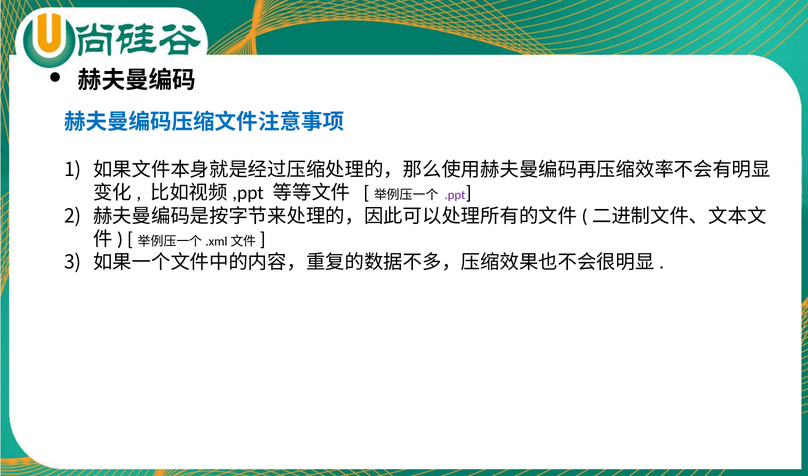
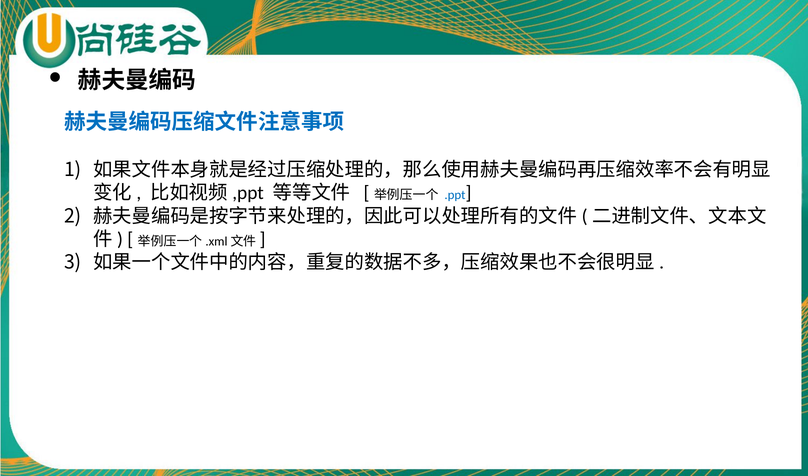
.ppt colour: purple -> blue (455, 195)
